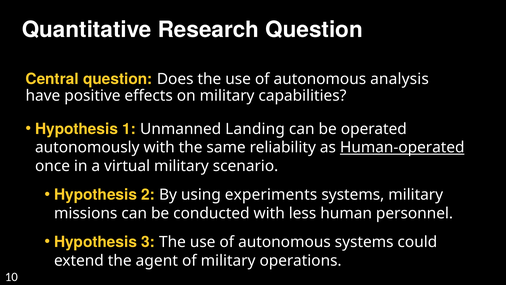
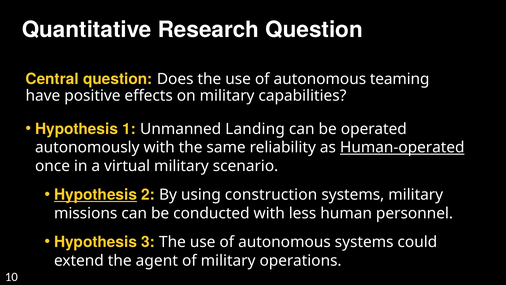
analysis: analysis -> teaming (400, 79)
Hypothesis underline: none -> present (96, 195)
experiments: experiments -> construction (271, 195)
